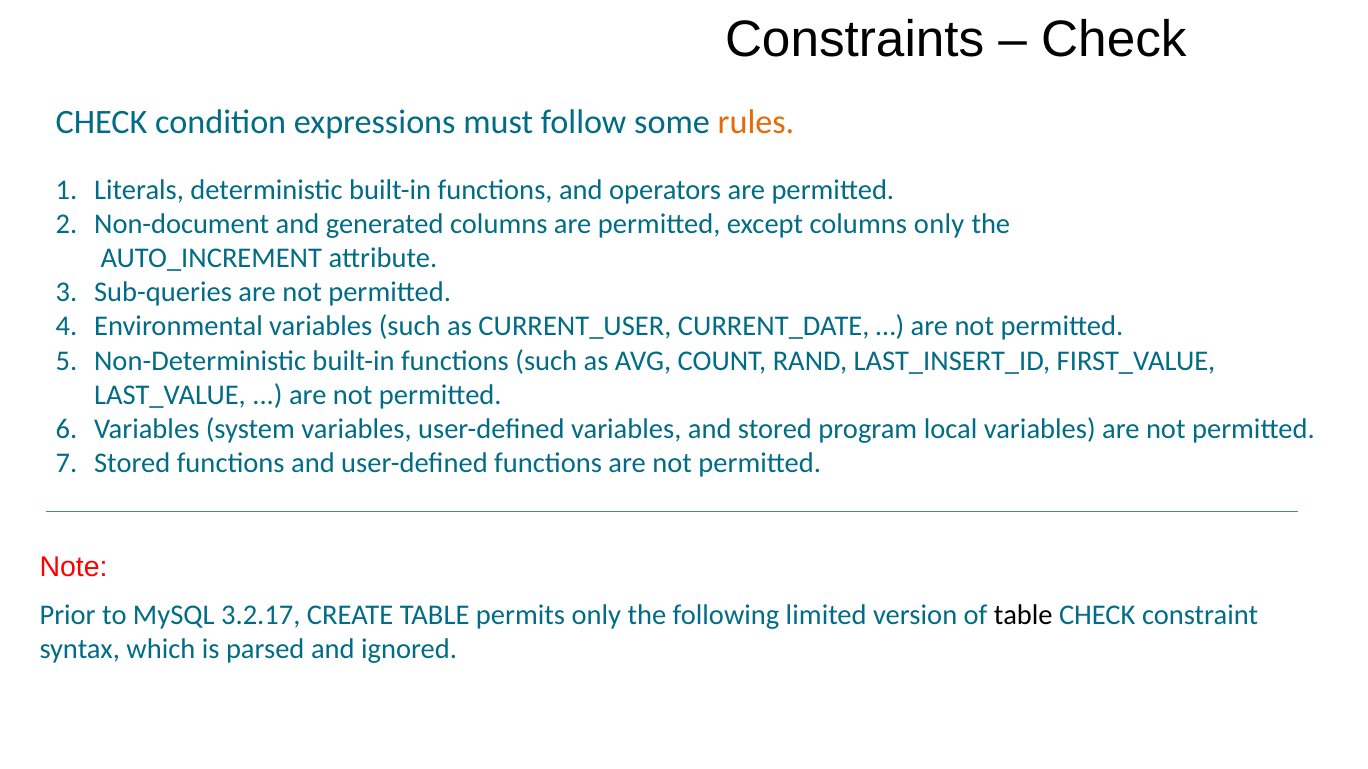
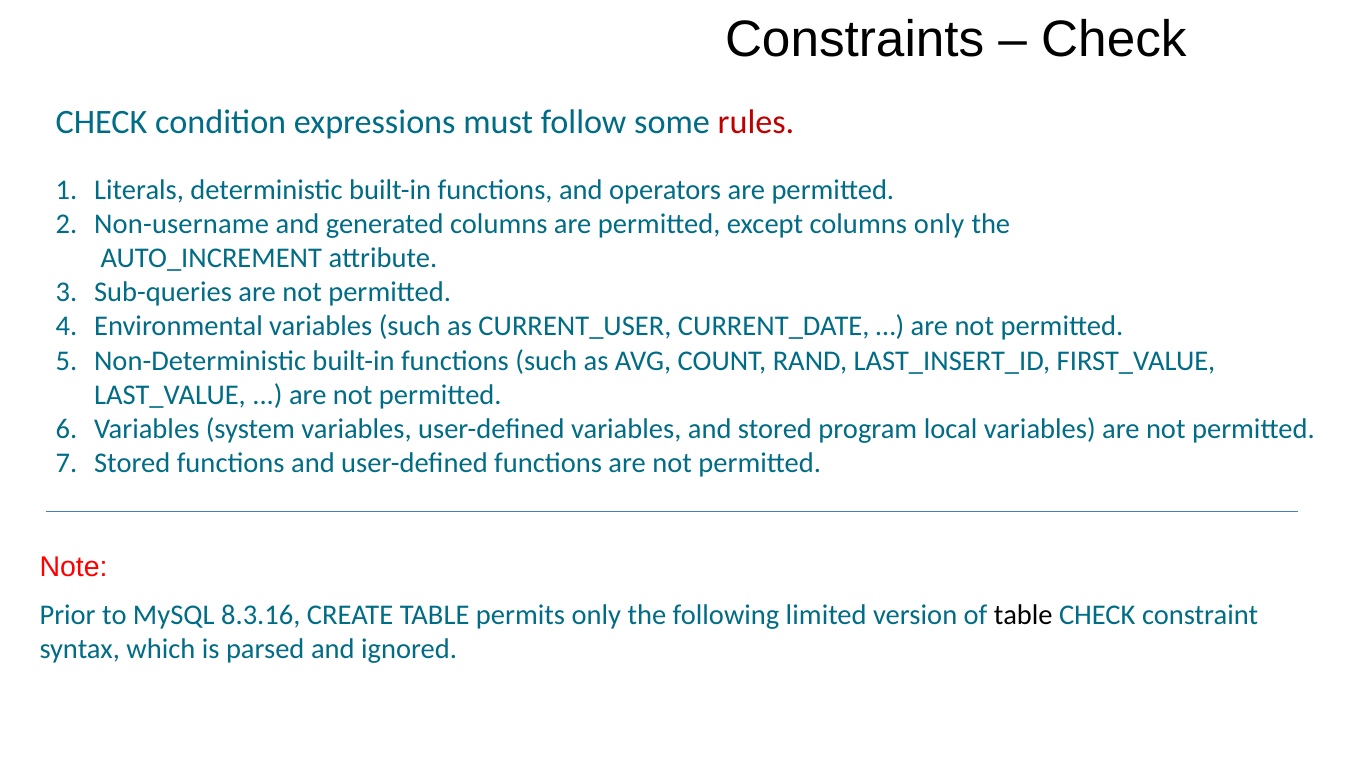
rules colour: orange -> red (756, 122)
Non-document: Non-document -> Non-username (182, 224)
3.2.17: 3.2.17 -> 8.3.16 (261, 615)
